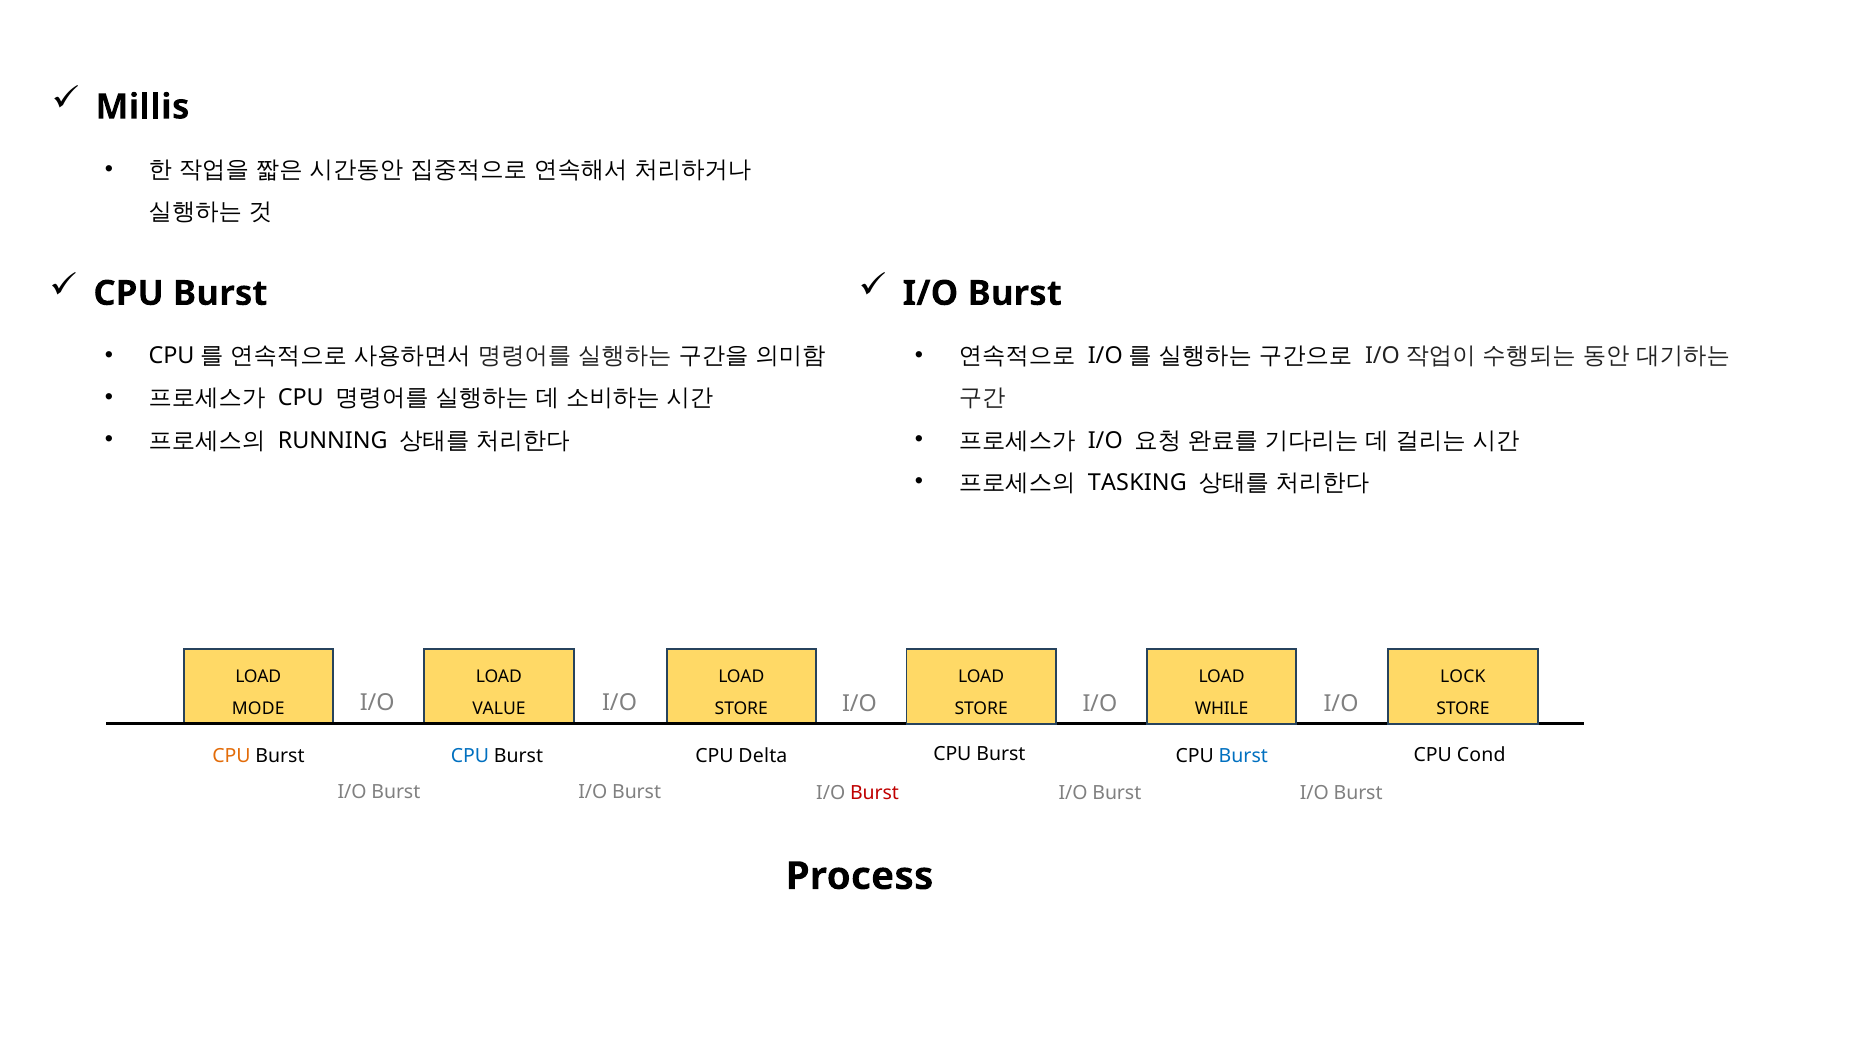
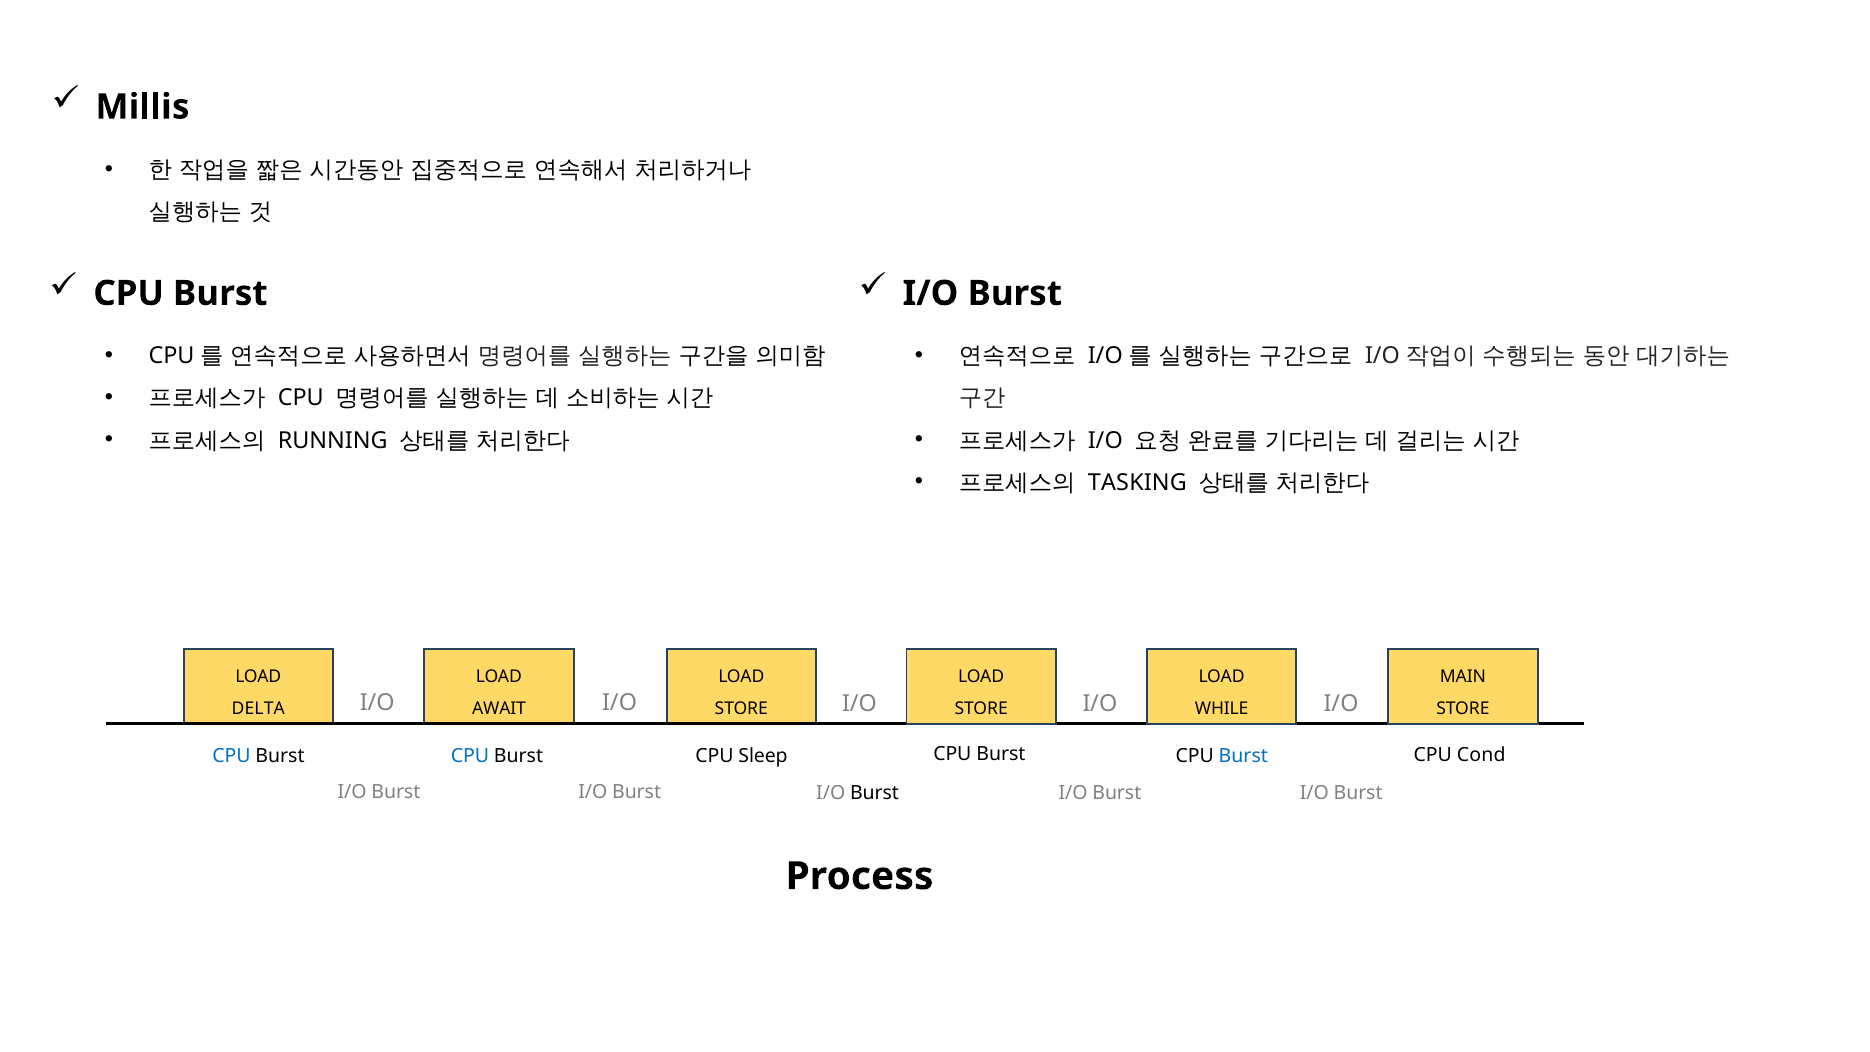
LOCK: LOCK -> MAIN (1463, 677)
MODE: MODE -> DELTA (258, 709)
VALUE: VALUE -> AWAIT (499, 709)
CPU colour: orange -> blue (232, 756)
Delta: Delta -> Sleep (763, 756)
Burst colour: red -> black (875, 793)
